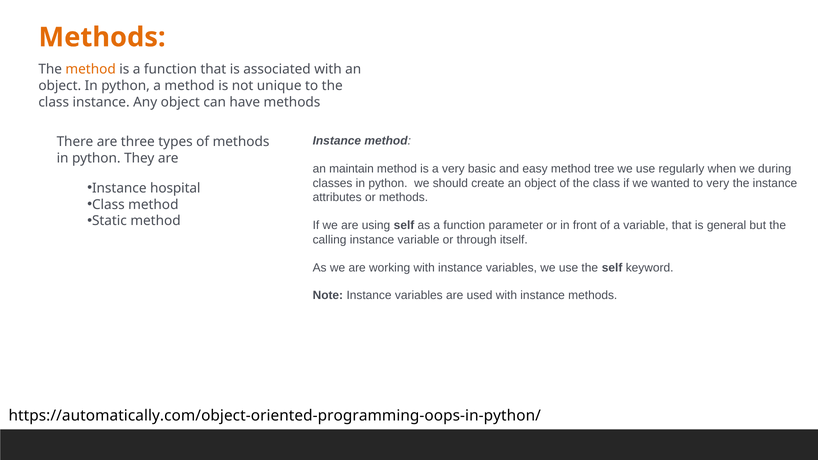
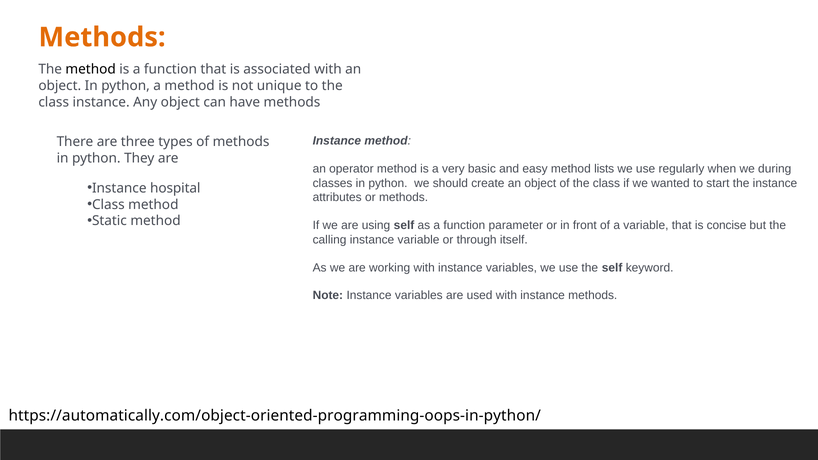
method colour: orange -> black (91, 69)
maintain: maintain -> operator (351, 169)
tree: tree -> lists (604, 169)
to very: very -> start (718, 183)
general: general -> concise (727, 225)
